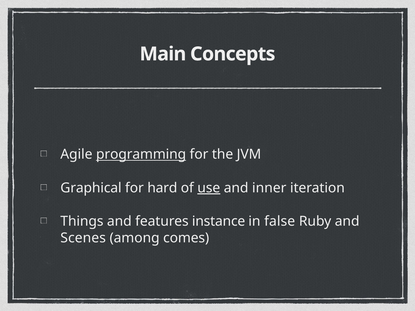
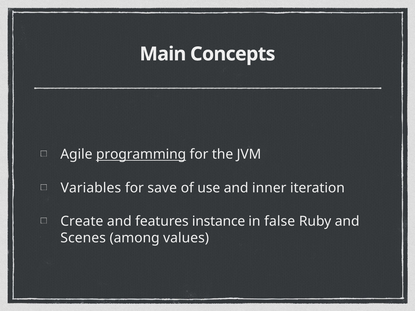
Graphical: Graphical -> Variables (91, 188)
hard: hard -> save (162, 188)
use underline: present -> none (209, 188)
Things: Things -> Create (82, 222)
comes: comes -> values (186, 238)
